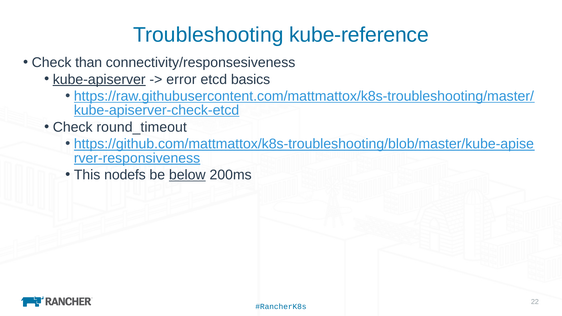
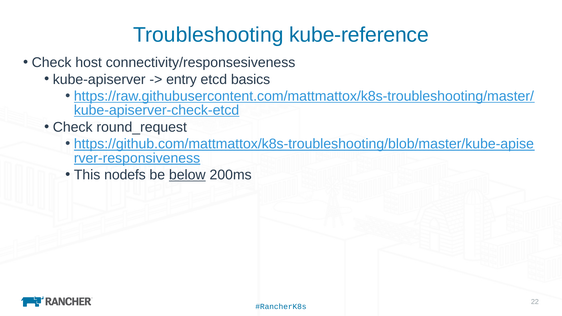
than: than -> host (89, 63)
kube-apiserver underline: present -> none (99, 79)
error: error -> entry (182, 79)
round_timeout: round_timeout -> round_request (142, 127)
